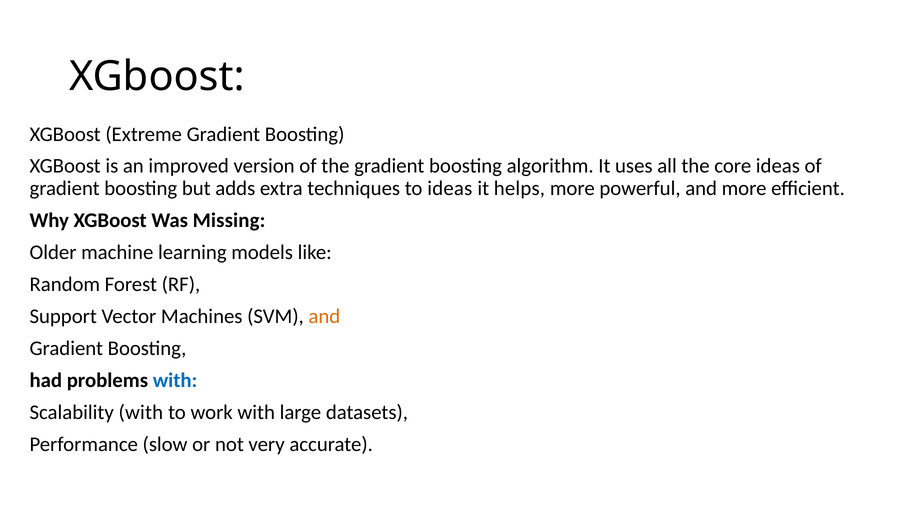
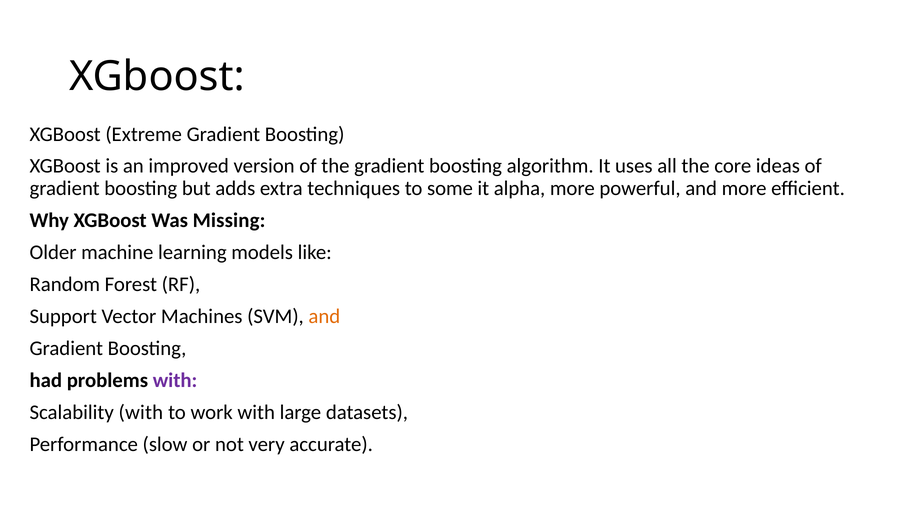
to ideas: ideas -> some (450, 189)
helps: helps -> alpha (520, 189)
with colour: blue -> purple (175, 380)
